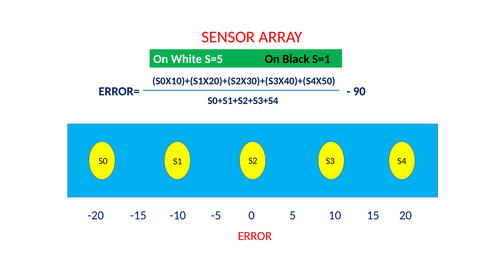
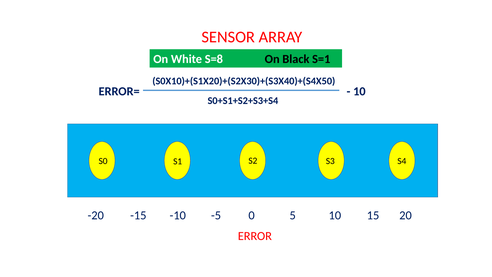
S=5: S=5 -> S=8 (214, 59)
90: 90 -> 10 (359, 91)
